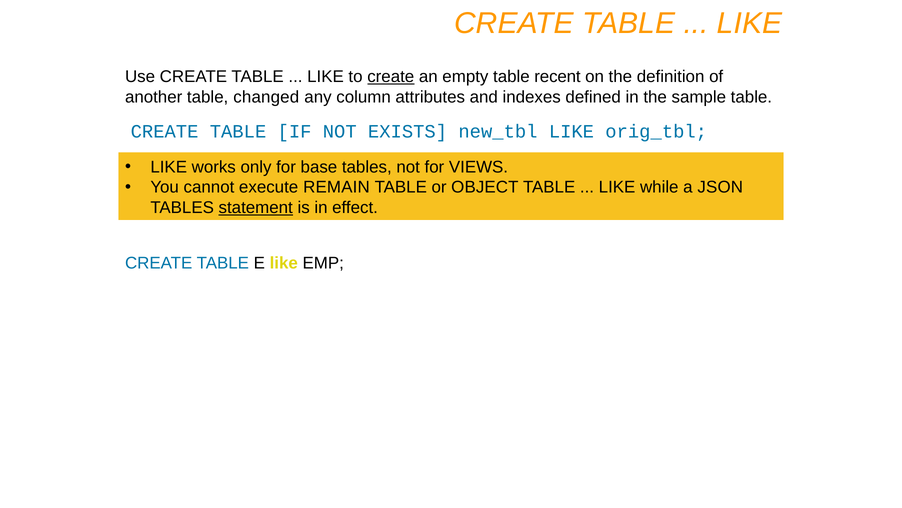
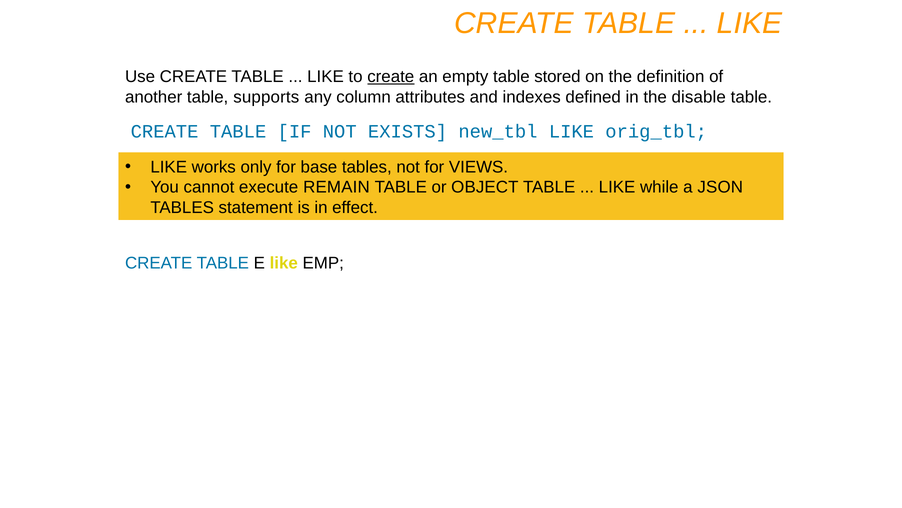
recent: recent -> stored (558, 77)
changed: changed -> supports (266, 97)
sample: sample -> disable (699, 97)
statement underline: present -> none (256, 207)
